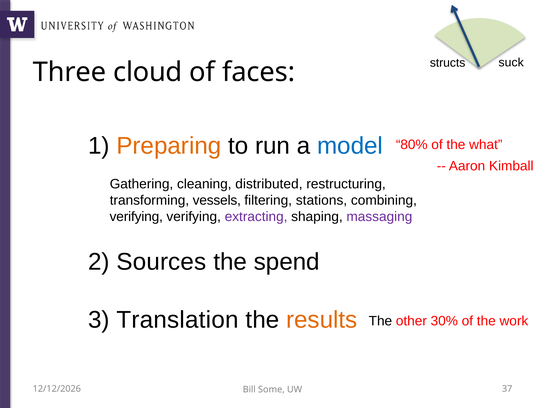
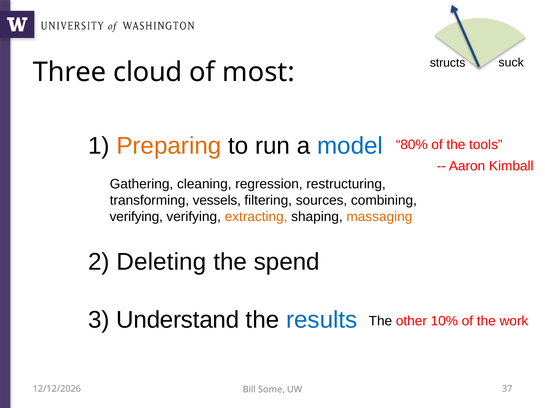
faces: faces -> most (258, 72)
what: what -> tools (486, 145)
distributed: distributed -> regression (269, 184)
stations: stations -> sources (322, 201)
extracting colour: purple -> orange (256, 217)
massaging colour: purple -> orange (379, 217)
Sources: Sources -> Deleting (161, 262)
Translation: Translation -> Understand (178, 321)
results colour: orange -> blue (322, 321)
30%: 30% -> 10% (444, 321)
